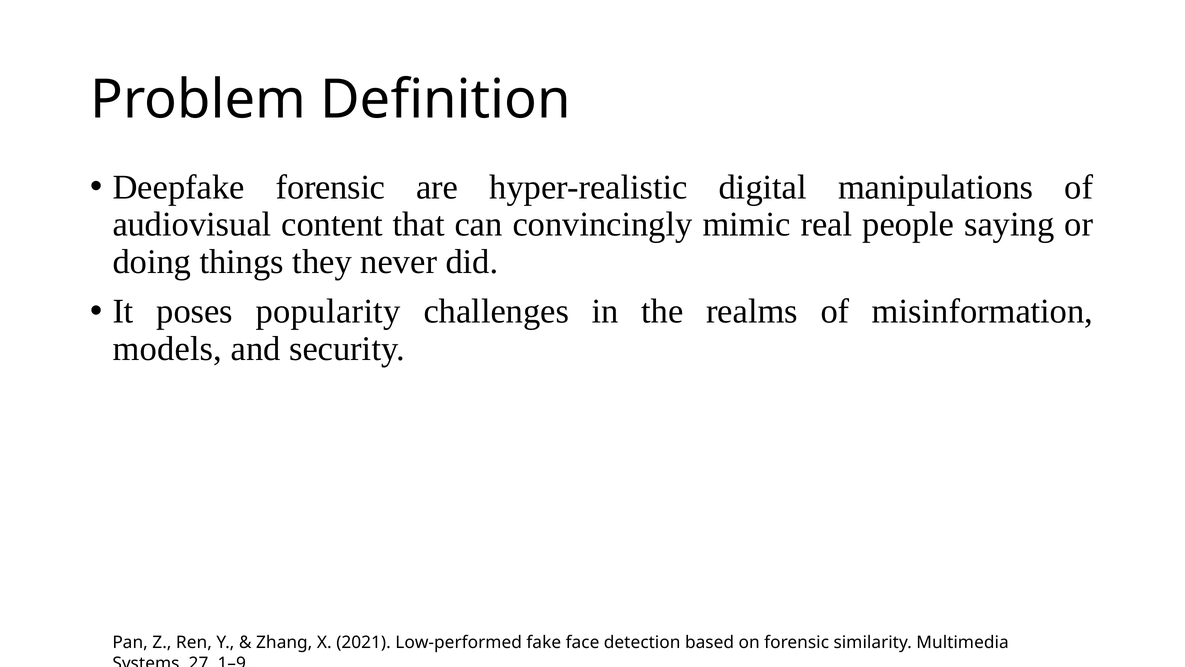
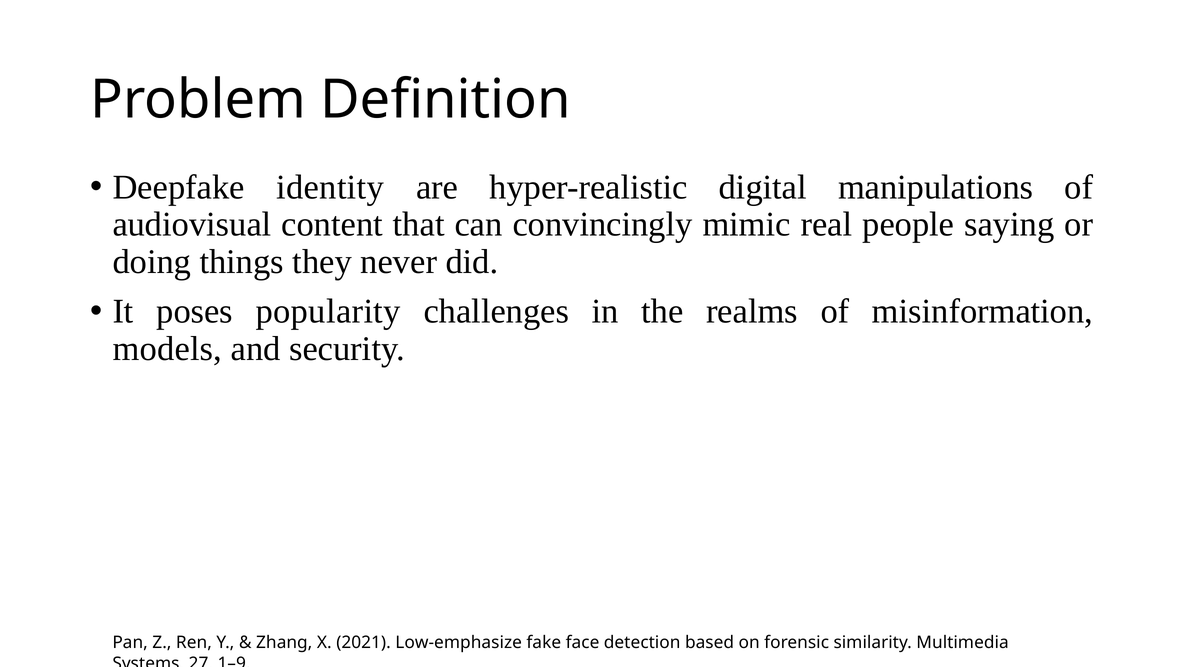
Deepfake forensic: forensic -> identity (330, 187)
Low-performed: Low-performed -> Low-emphasize (459, 642)
